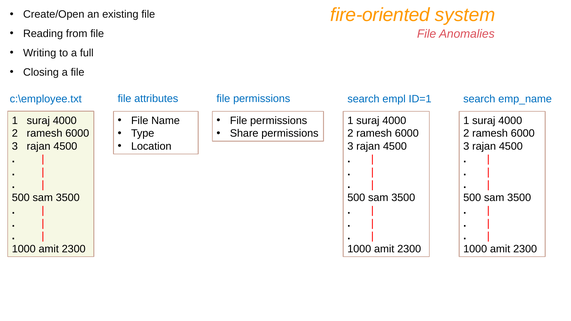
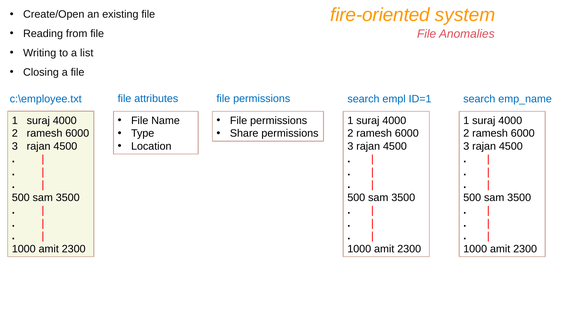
full: full -> list (87, 53)
